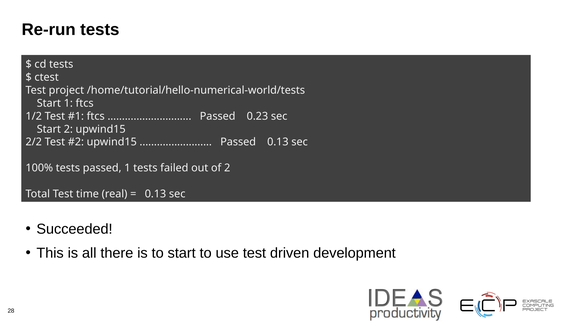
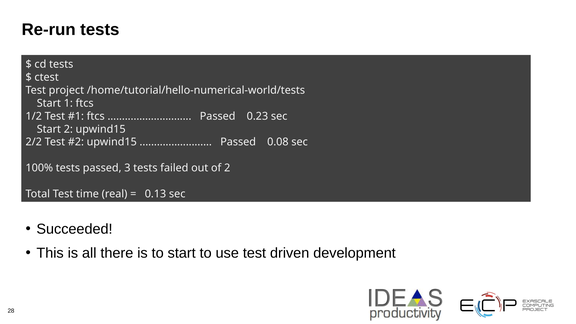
Passed 0.13: 0.13 -> 0.08 (278, 142)
passed 1: 1 -> 3 (127, 168)
